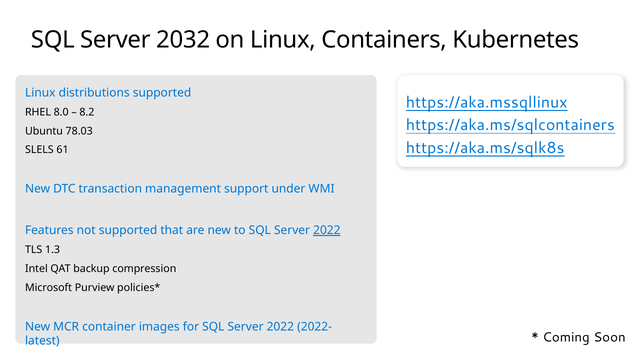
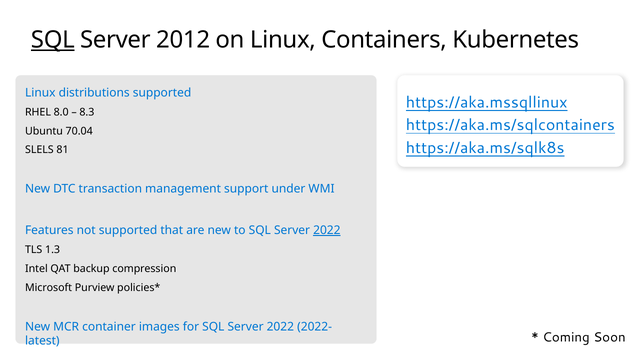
SQL underline: none -> present (53, 40)
2032: 2032 -> 2012 (183, 40)
8.2: 8.2 -> 8.3 (87, 112)
78.03: 78.03 -> 70.04 (79, 131)
61: 61 -> 81 (63, 150)
